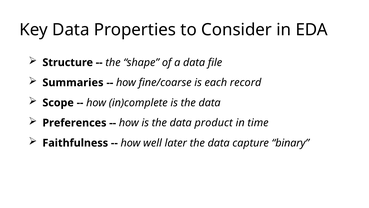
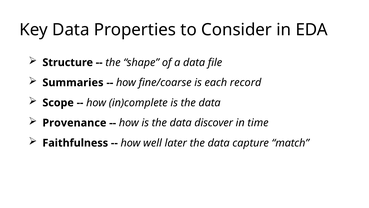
Preferences: Preferences -> Provenance (74, 123)
product: product -> discover (214, 123)
binary: binary -> match (290, 143)
